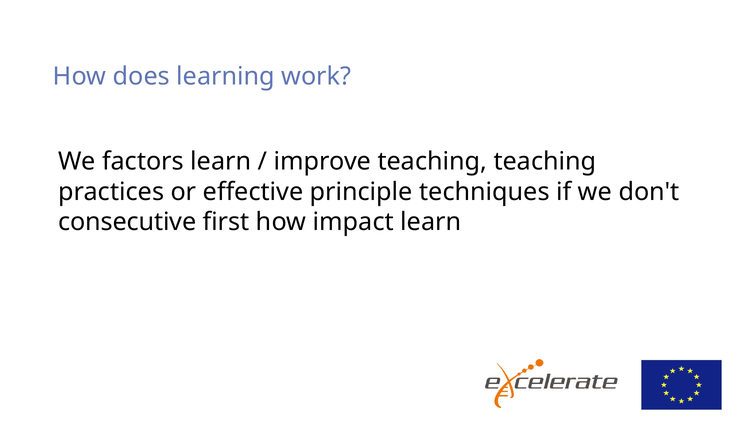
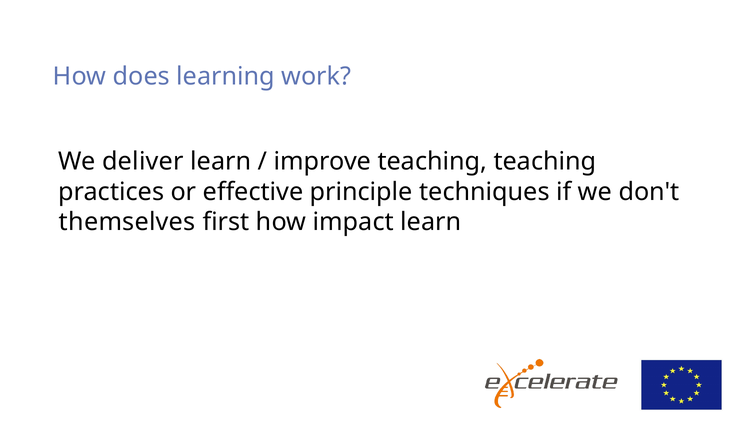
factors: factors -> deliver (143, 162)
consecutive: consecutive -> themselves (127, 222)
